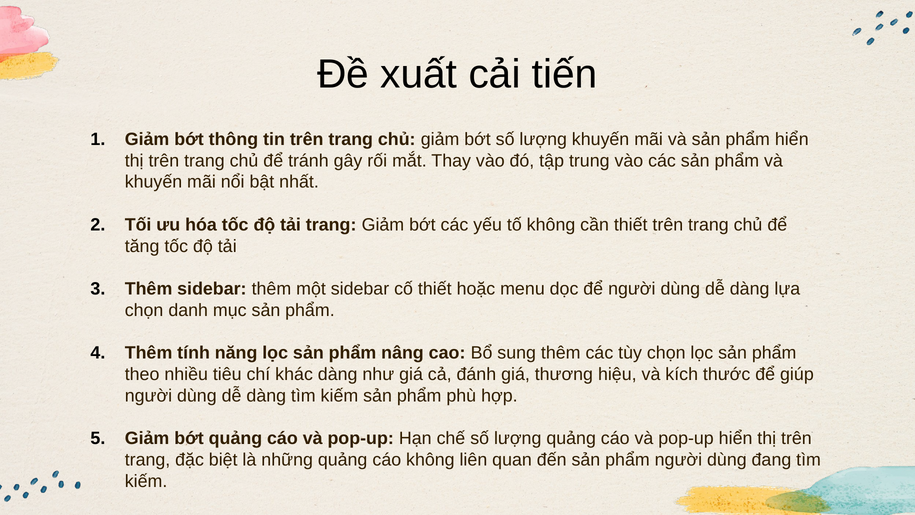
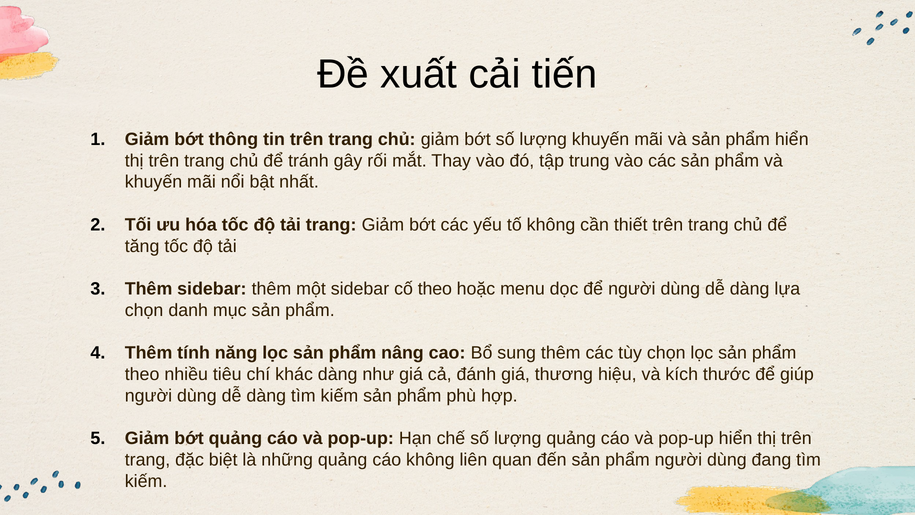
cố thiết: thiết -> theo (435, 289)
